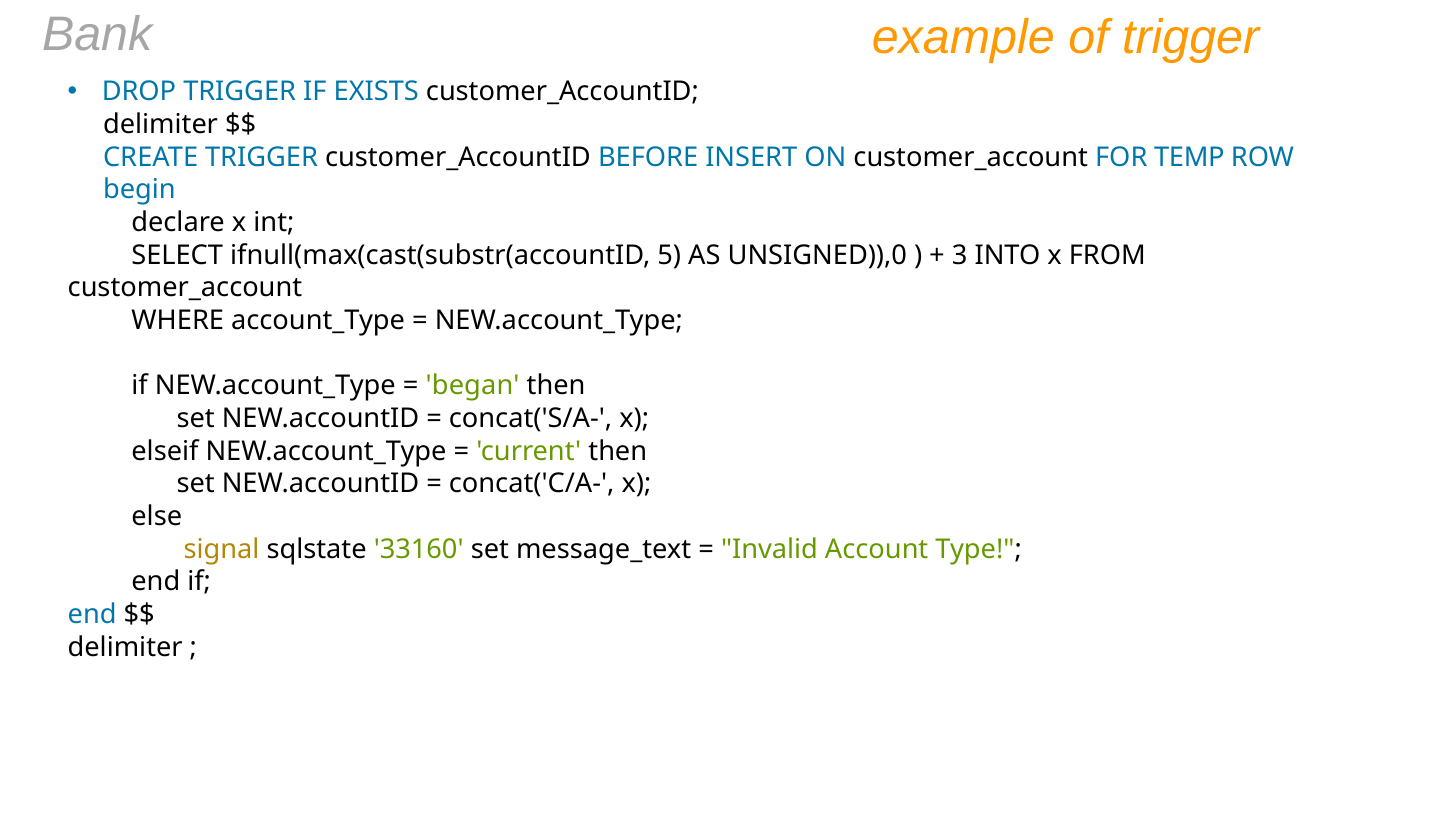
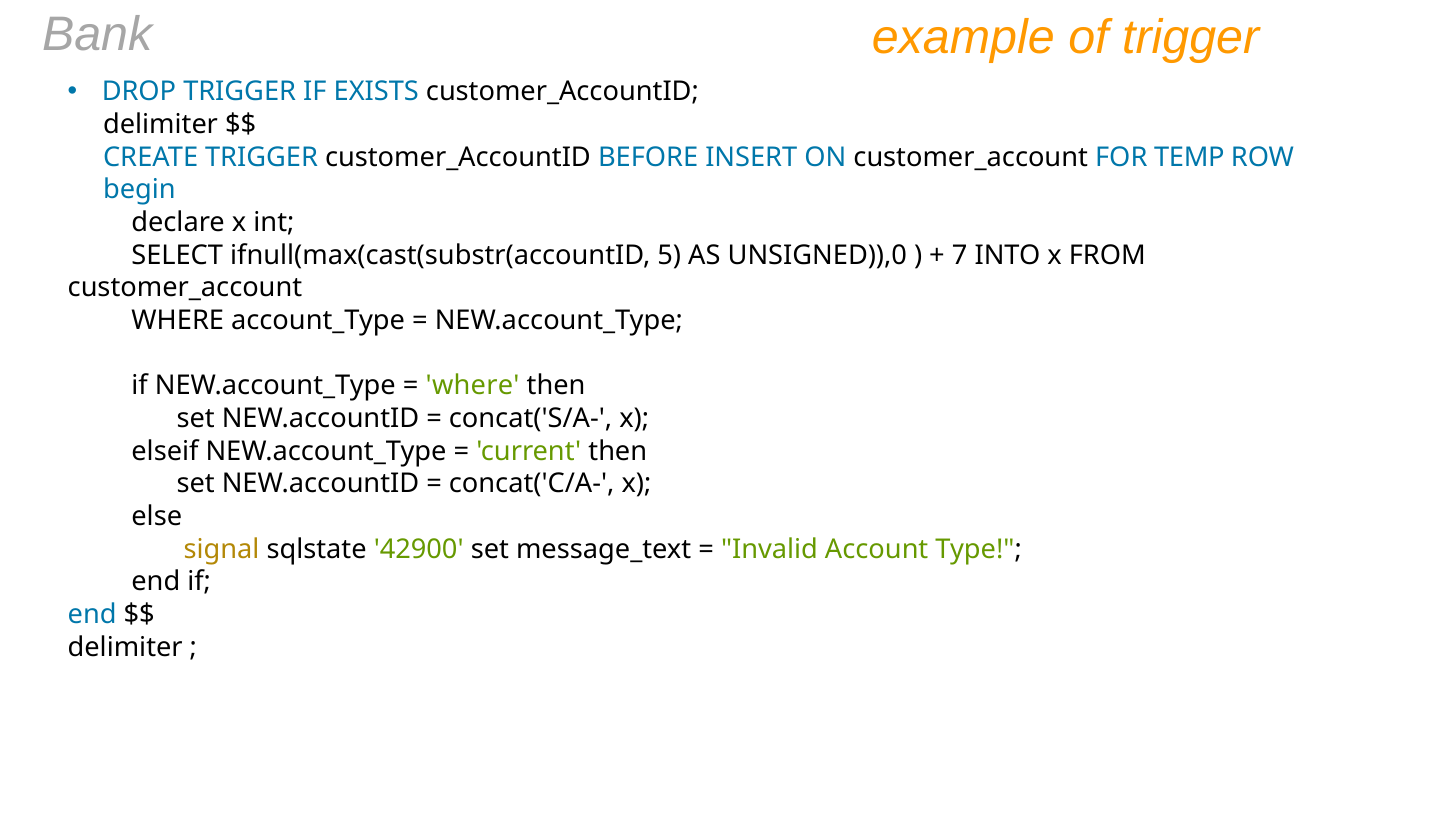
3: 3 -> 7 (960, 255)
began: began -> where (473, 386)
33160: 33160 -> 42900 (419, 549)
